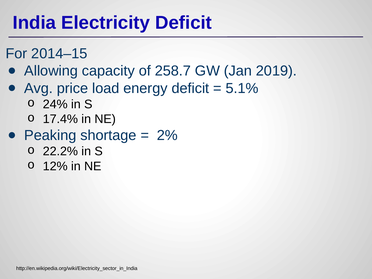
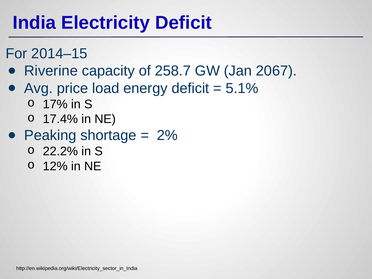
Allowing: Allowing -> Riverine (51, 71)
2019: 2019 -> 2067 (276, 71)
24%: 24% -> 17% (55, 104)
